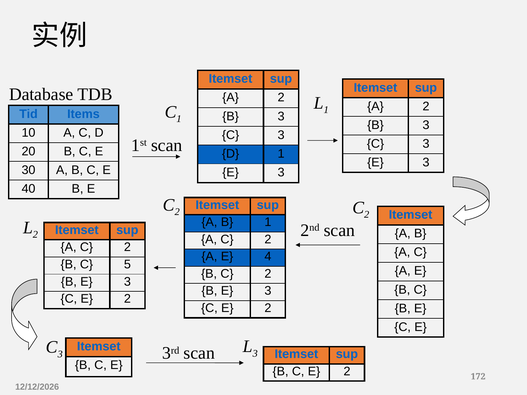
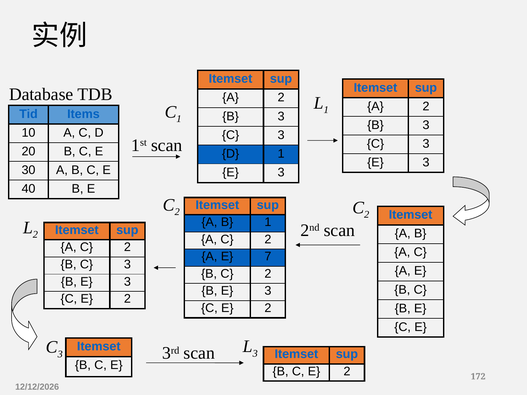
4: 4 -> 7 (268, 257)
B C 5: 5 -> 3 (127, 265)
